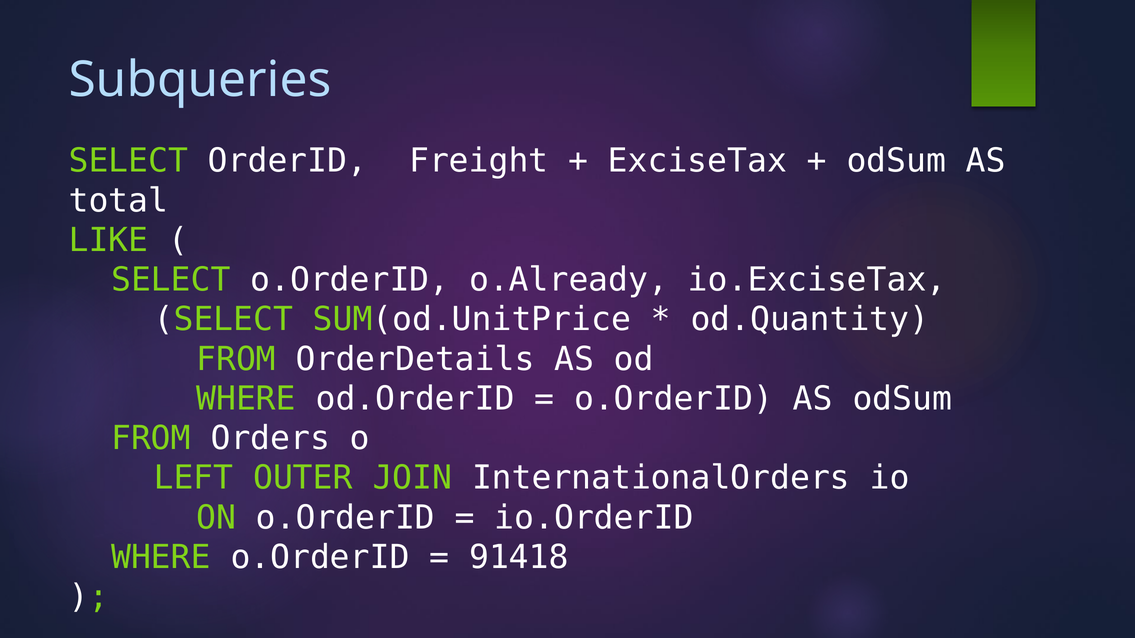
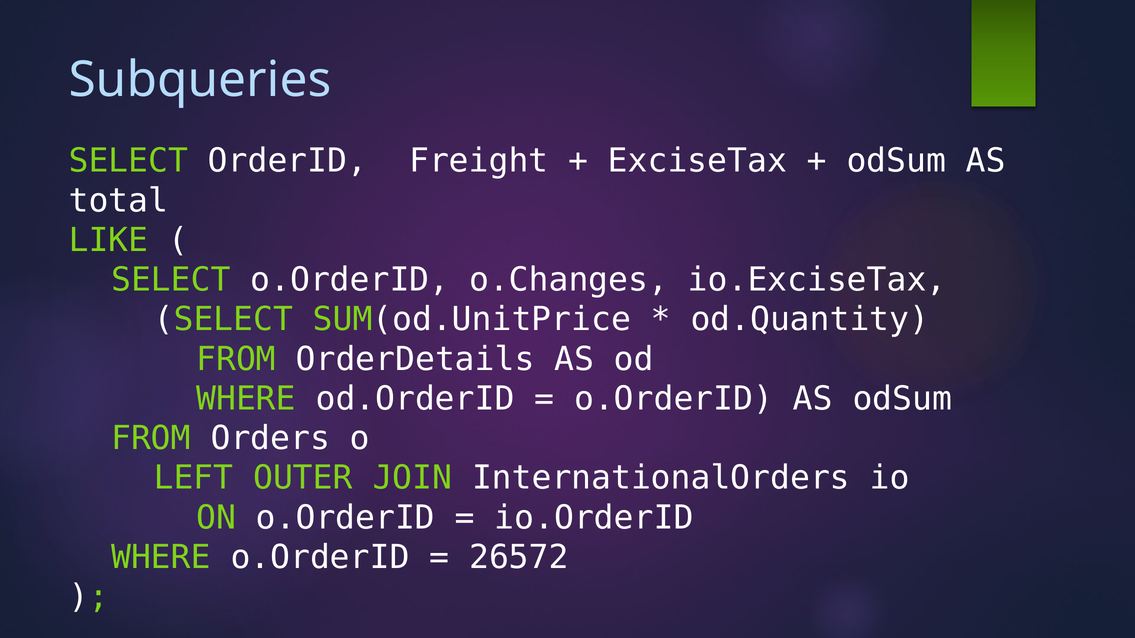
o.Already: o.Already -> o.Changes (569, 280)
91418: 91418 -> 26572 (519, 558)
